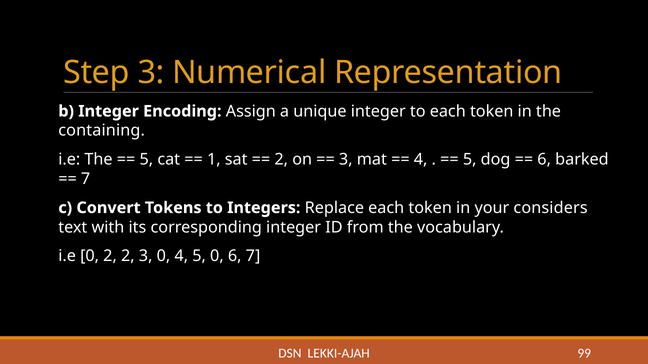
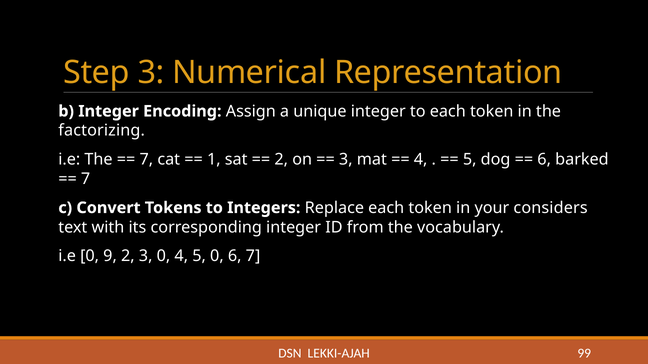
containing: containing -> factorizing (102, 131)
5: 5 -> 7 (146, 160)
0 2: 2 -> 9 (110, 256)
